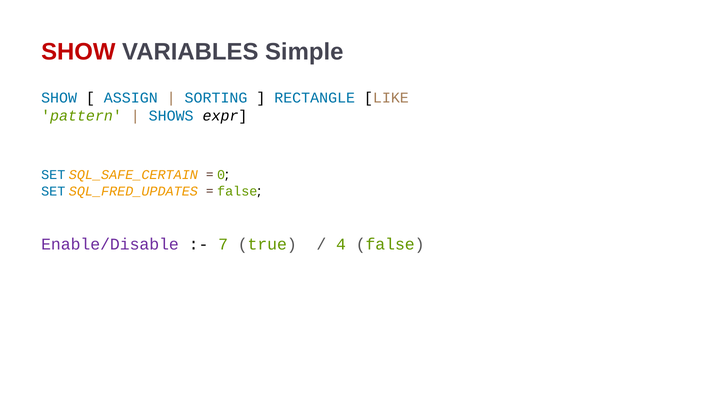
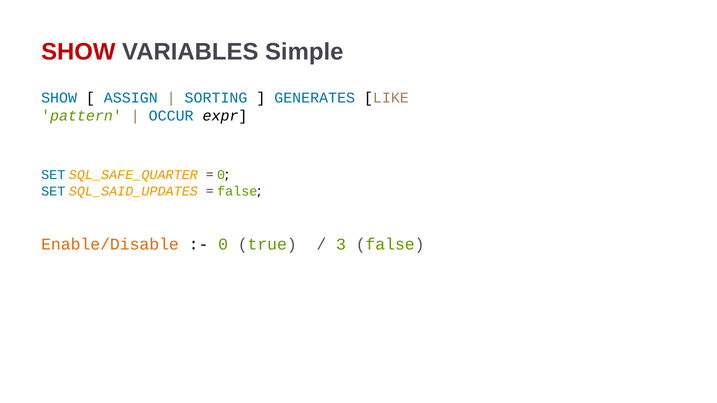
RECTANGLE: RECTANGLE -> GENERATES (315, 98)
SHOWS: SHOWS -> OCCUR (171, 116)
SQL_SAFE_CERTAIN: SQL_SAFE_CERTAIN -> SQL_SAFE_QUARTER (133, 175)
SQL_FRED_UPDATES: SQL_FRED_UPDATES -> SQL_SAID_UPDATES (133, 191)
Enable/Disable colour: purple -> orange (110, 245)
7: 7 -> 0 (223, 245)
4: 4 -> 3 (341, 245)
